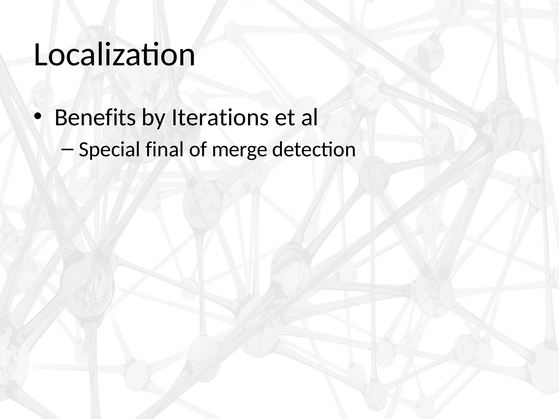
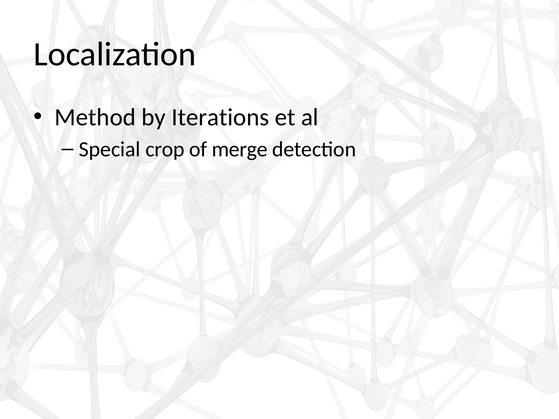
Benefits: Benefits -> Method (95, 117)
final: final -> crop (165, 149)
